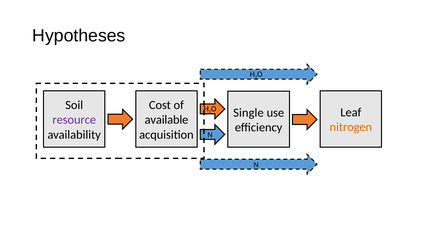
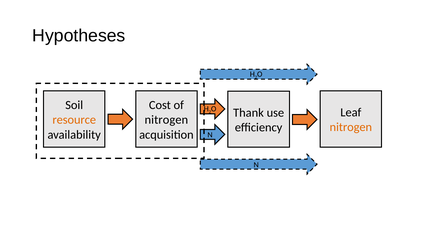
Single: Single -> Thank (248, 113)
resource colour: purple -> orange (74, 120)
available: available -> nitrogen (166, 120)
